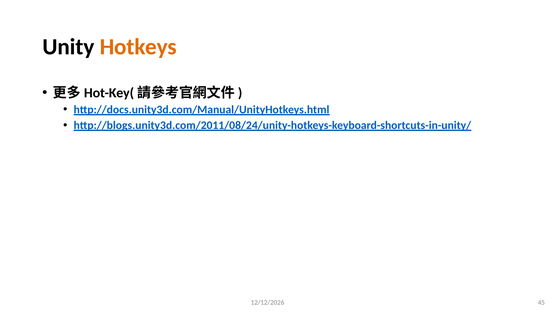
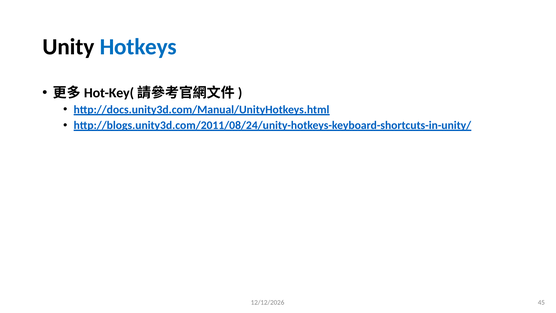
Hotkeys colour: orange -> blue (138, 47)
